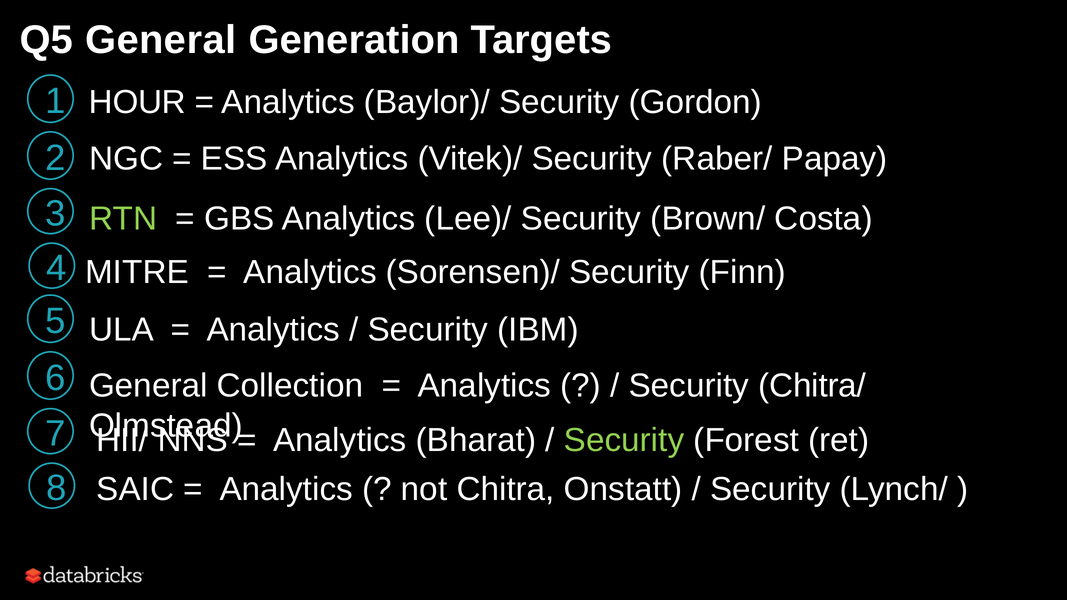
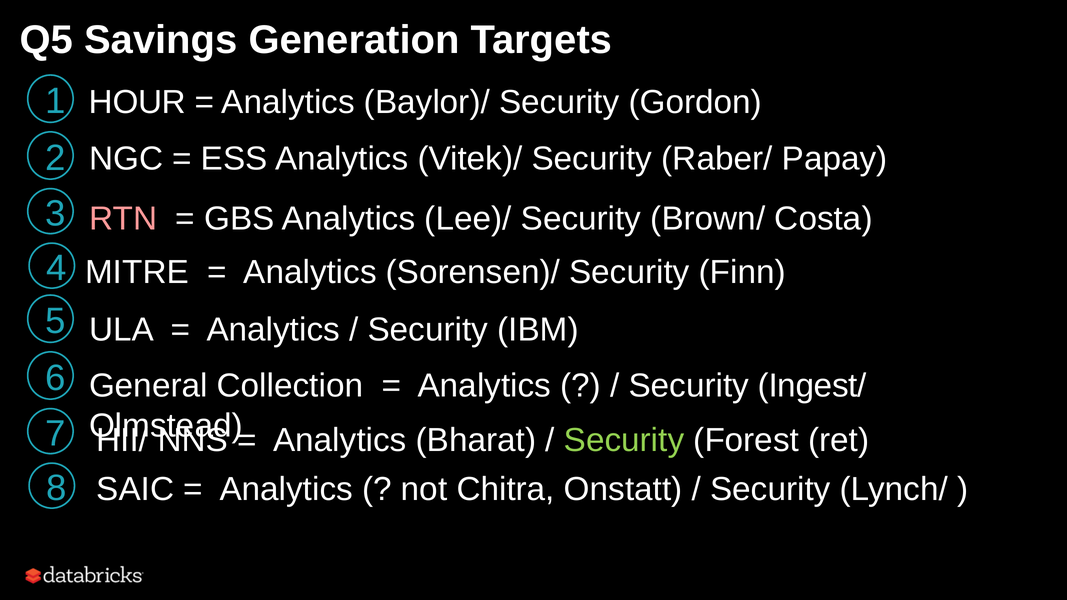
Q5 General: General -> Savings (161, 40)
RTN colour: light green -> pink (123, 219)
Chitra/: Chitra/ -> Ingest/ (812, 386)
